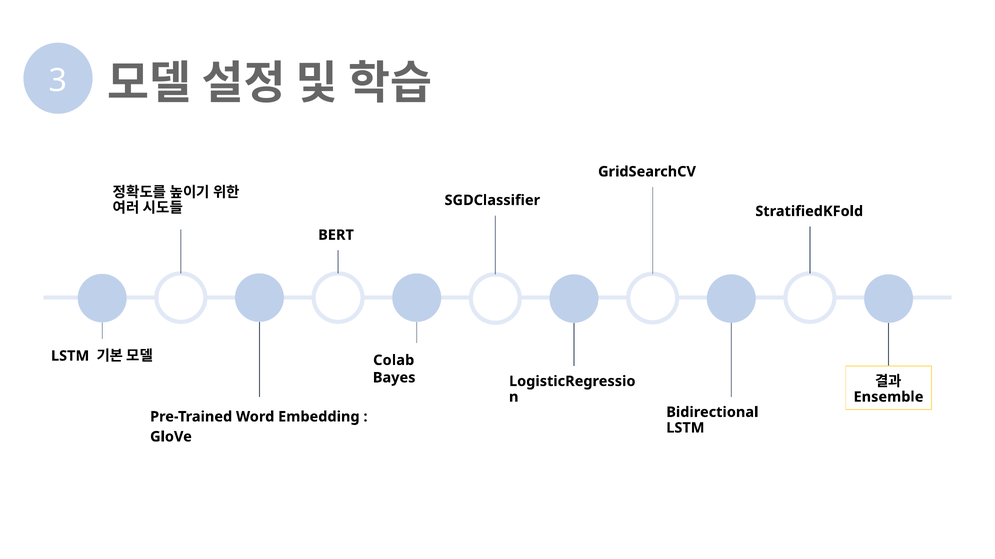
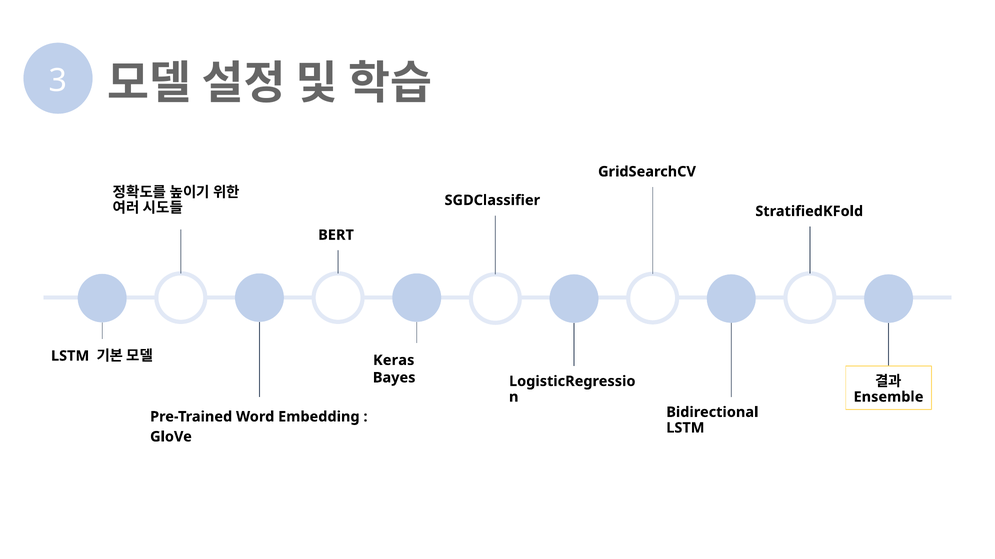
Colab: Colab -> Keras (394, 361)
